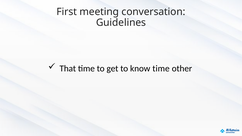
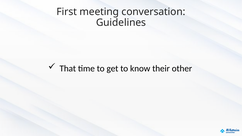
know time: time -> their (161, 69)
